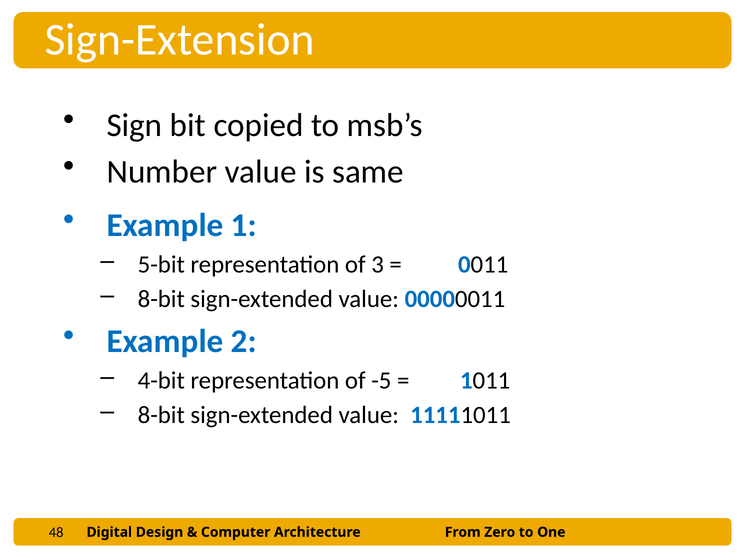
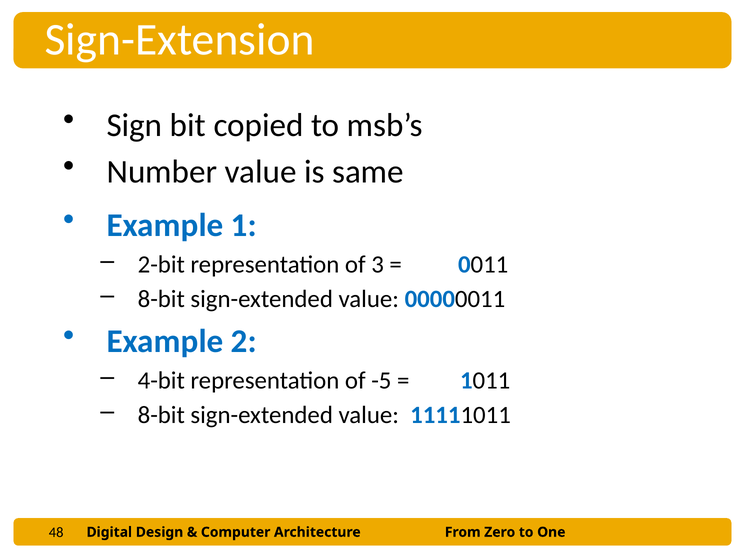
5-bit: 5-bit -> 2-bit (161, 264)
